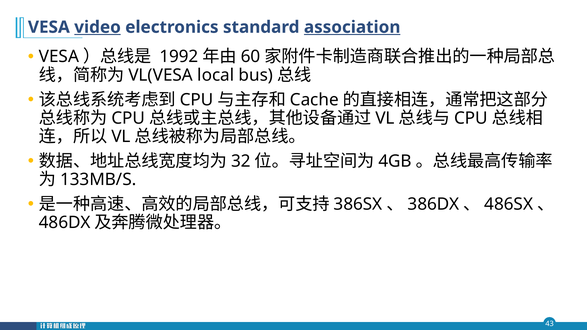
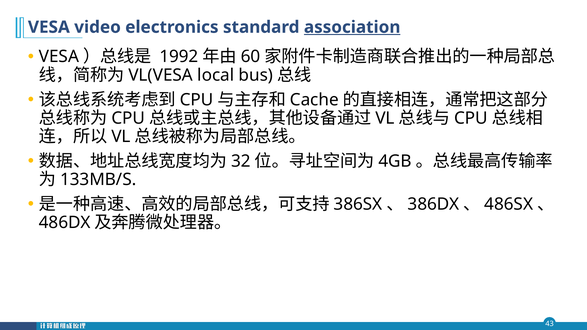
video underline: present -> none (98, 27)
